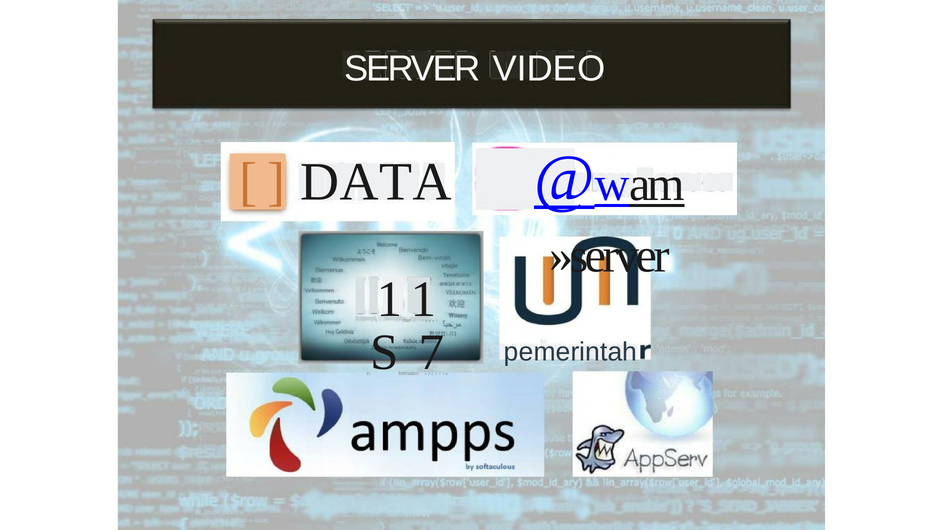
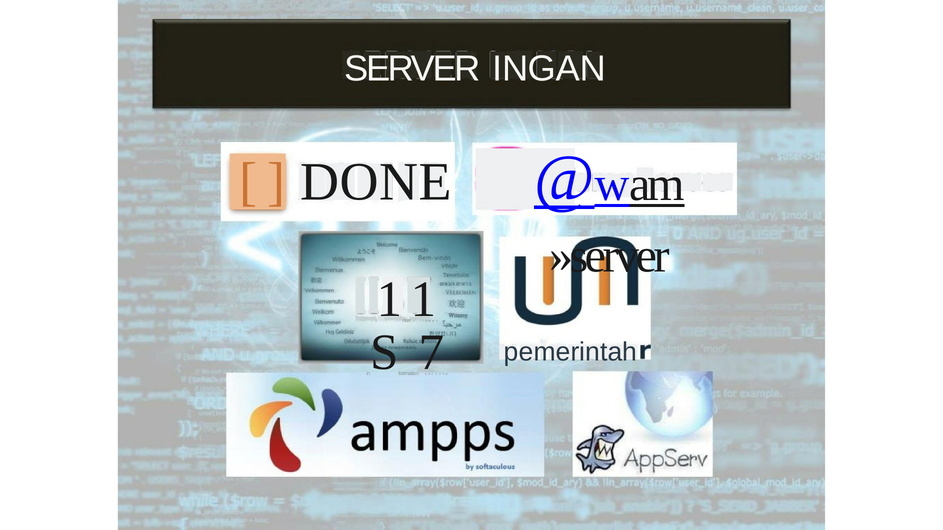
VIDEO: VIDEO -> INGAN (549, 69)
DATA: DATA -> DONE (376, 182)
